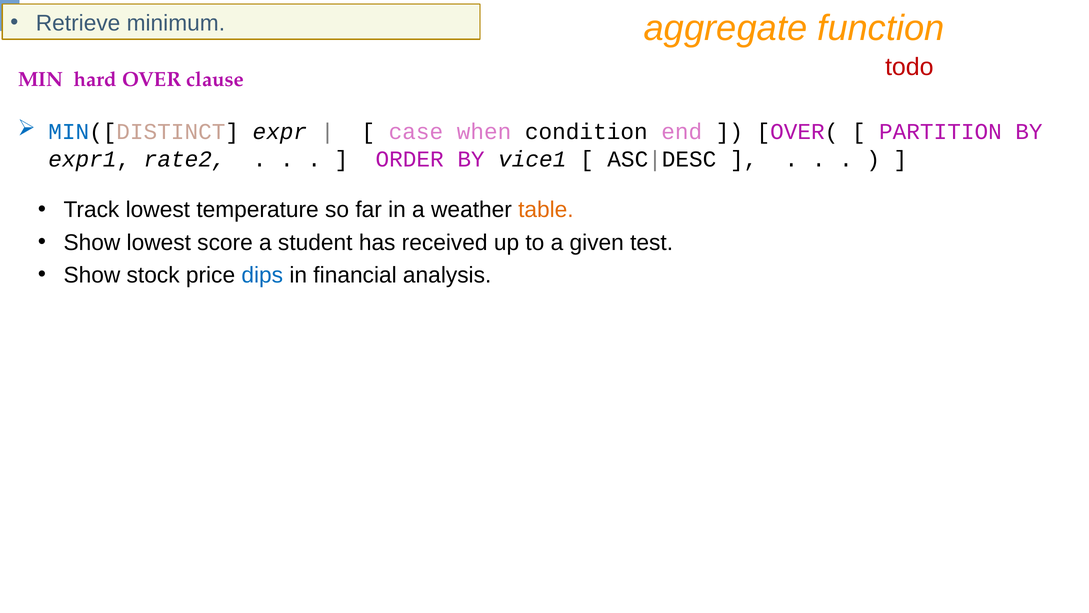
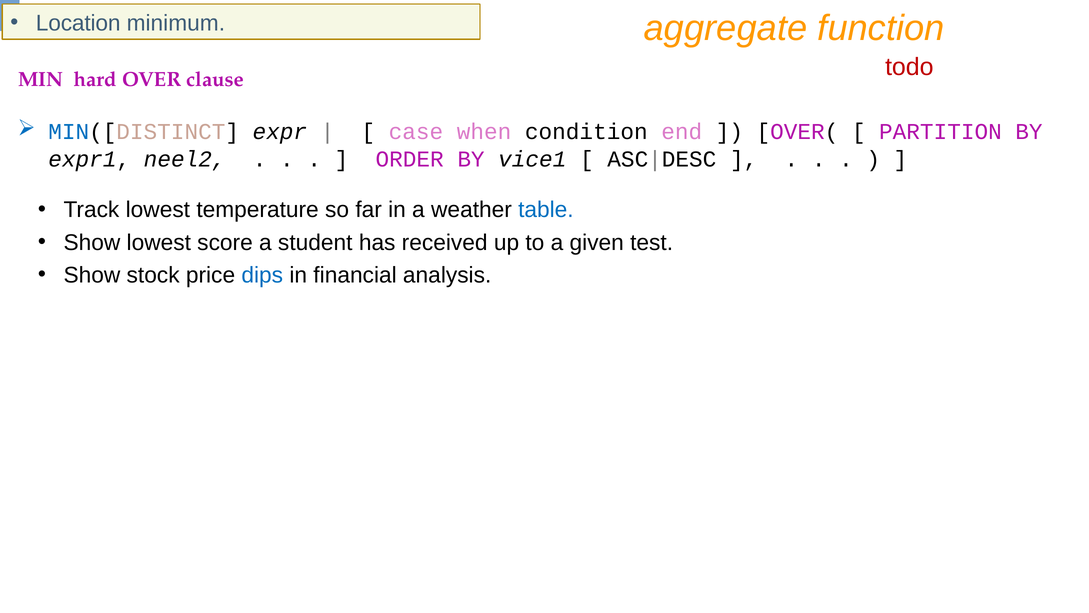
Retrieve: Retrieve -> Location (78, 23)
rate2: rate2 -> neel2 (185, 159)
table colour: orange -> blue (546, 210)
